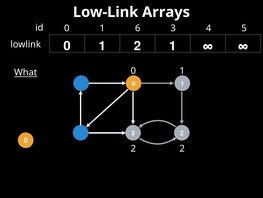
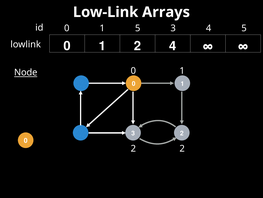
1 6: 6 -> 5 (138, 28)
2 1: 1 -> 4 (173, 46)
What: What -> Node (26, 72)
